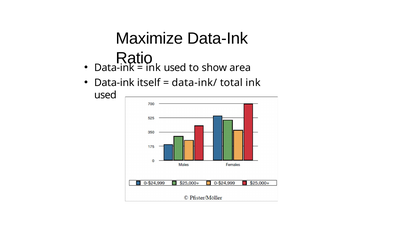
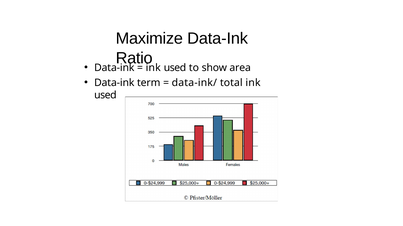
itself: itself -> term (149, 83)
